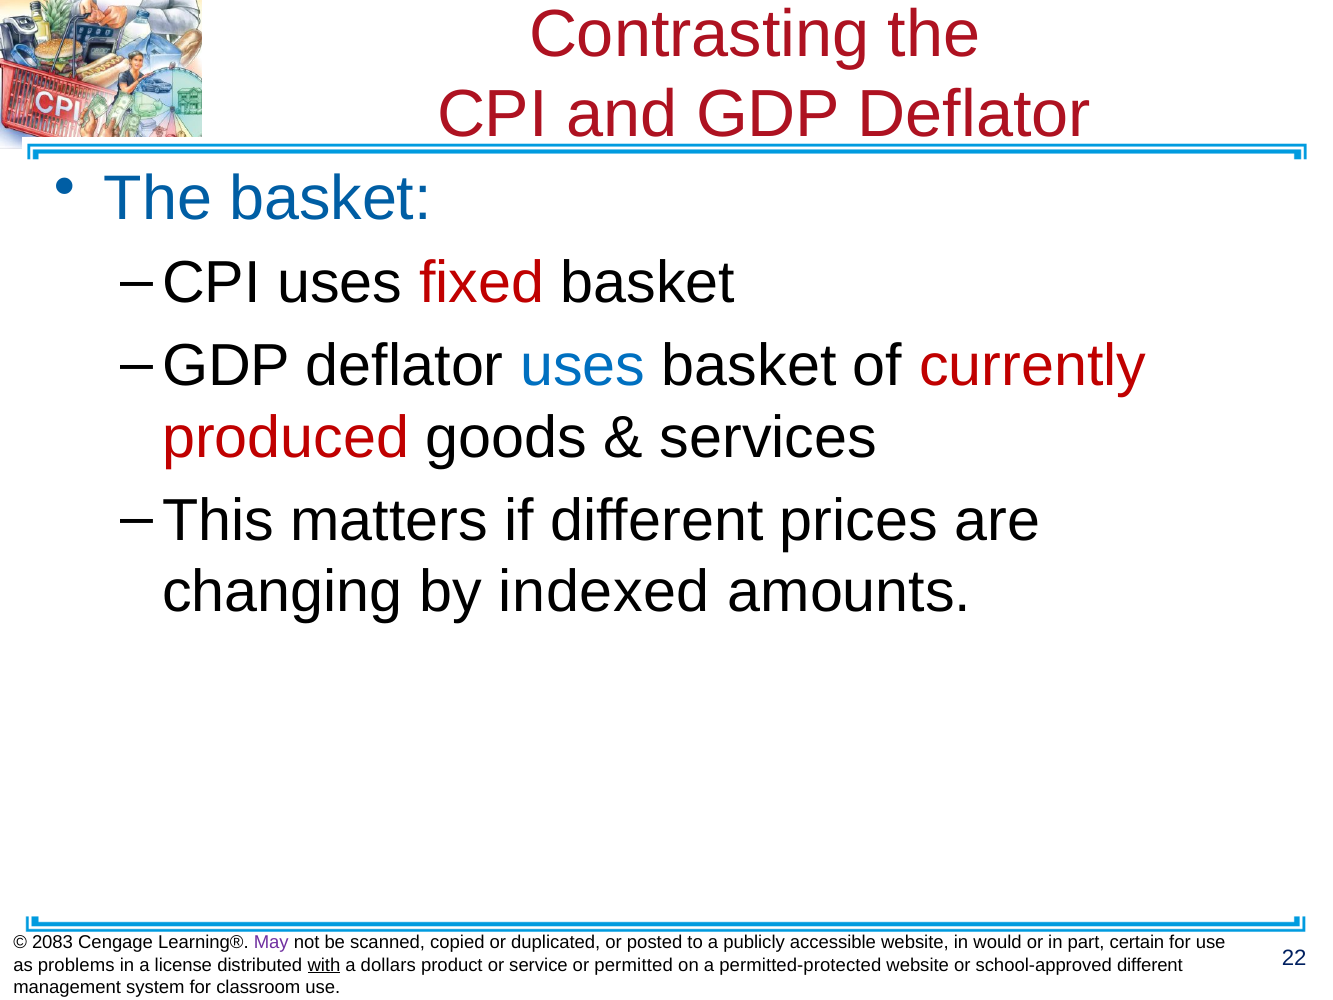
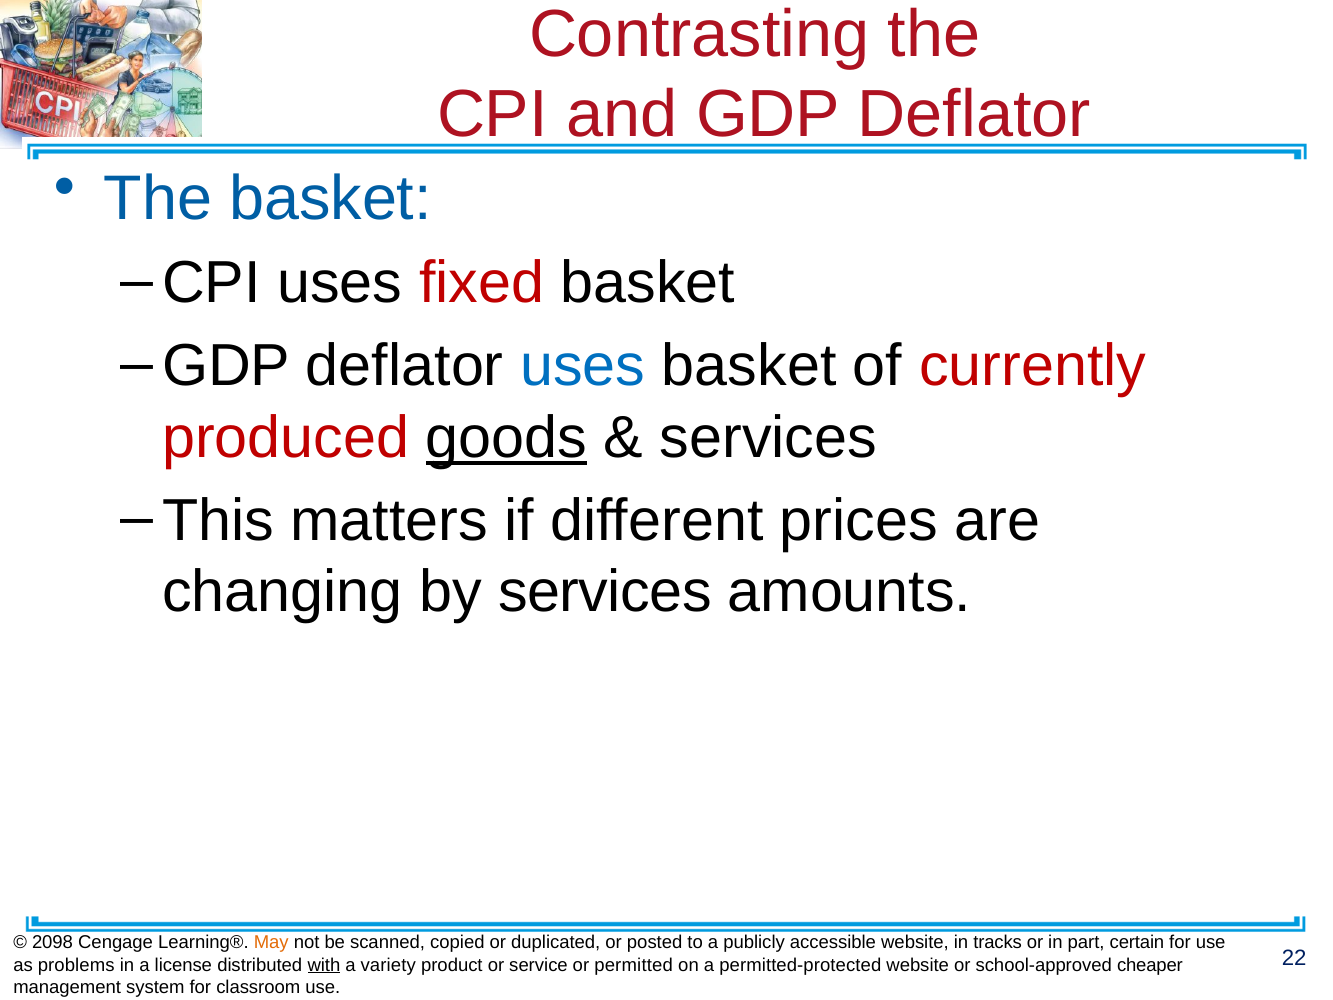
goods underline: none -> present (507, 437)
by indexed: indexed -> services (605, 591)
2083: 2083 -> 2098 (53, 942)
May colour: purple -> orange (271, 942)
would: would -> tracks (998, 942)
dollars: dollars -> variety (388, 965)
school-approved different: different -> cheaper (1150, 965)
